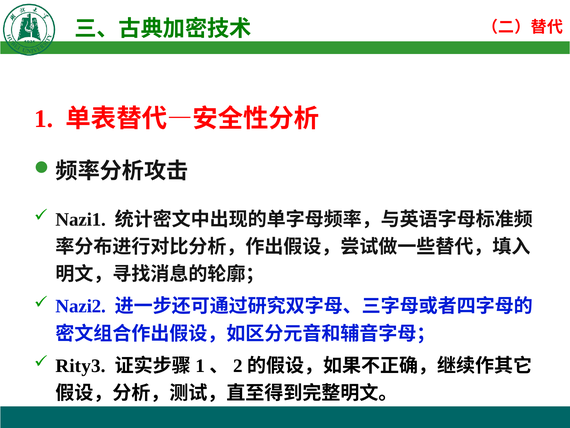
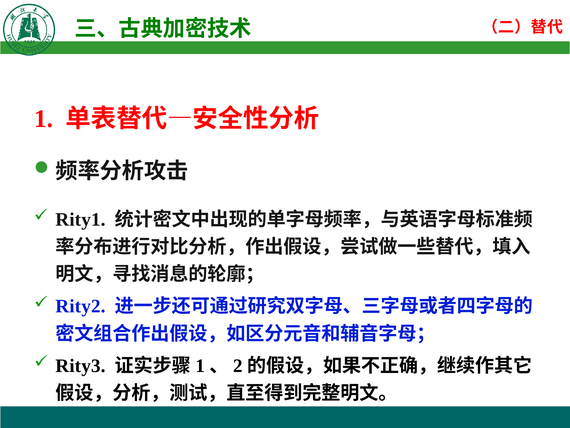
Nazi1: Nazi1 -> Rity1 (81, 219)
Nazi2: Nazi2 -> Rity2 (81, 306)
